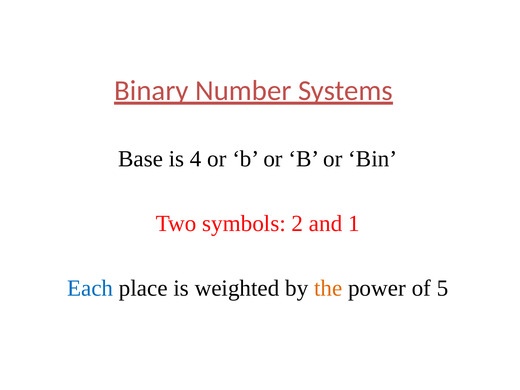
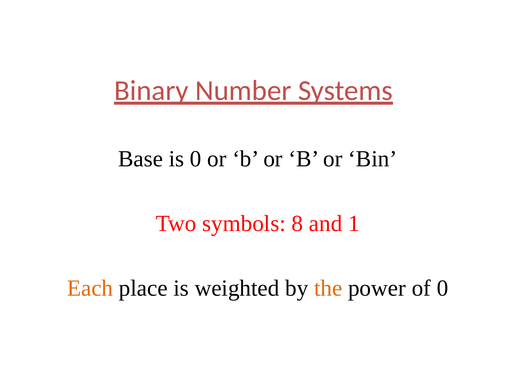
is 4: 4 -> 0 (196, 159)
2: 2 -> 8 (297, 223)
Each colour: blue -> orange (90, 288)
of 5: 5 -> 0 (442, 288)
